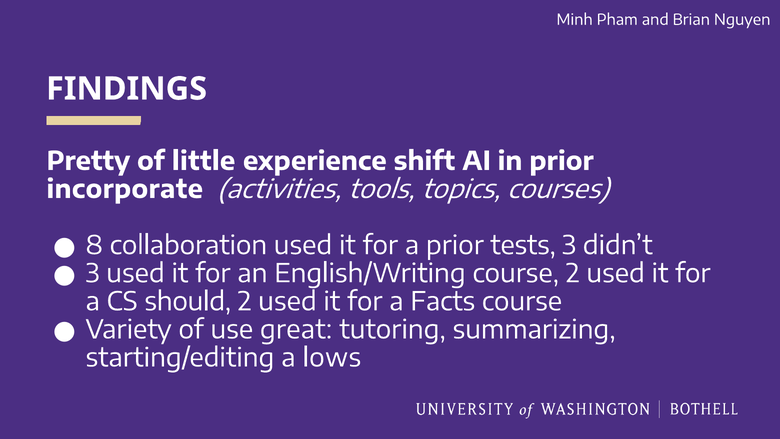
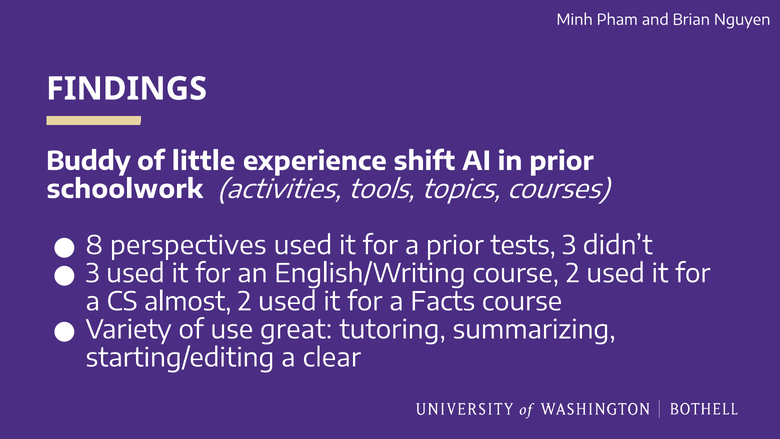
Pretty: Pretty -> Buddy (88, 161)
incorporate: incorporate -> schoolwork (125, 189)
collaboration: collaboration -> perspectives (188, 245)
should: should -> almost (188, 302)
lows: lows -> clear (332, 358)
